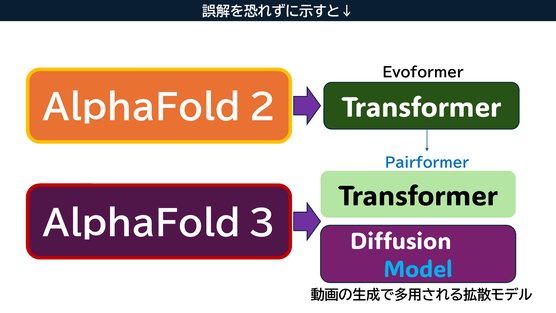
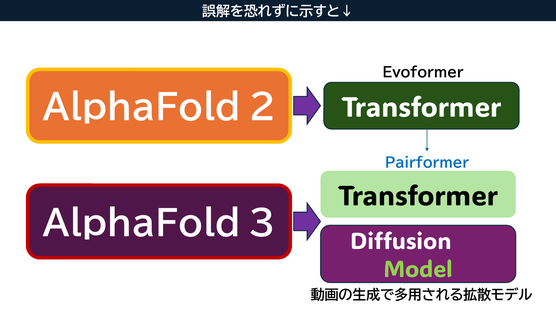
Model colour: light blue -> light green (418, 269)
